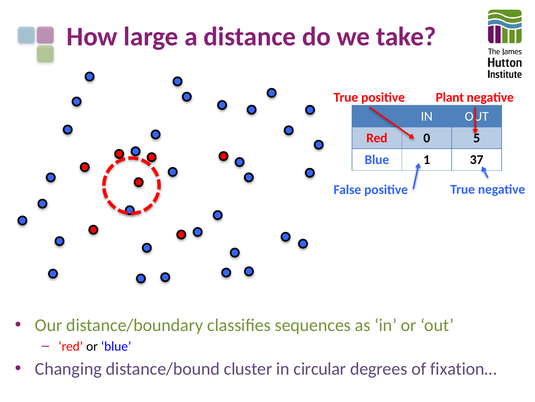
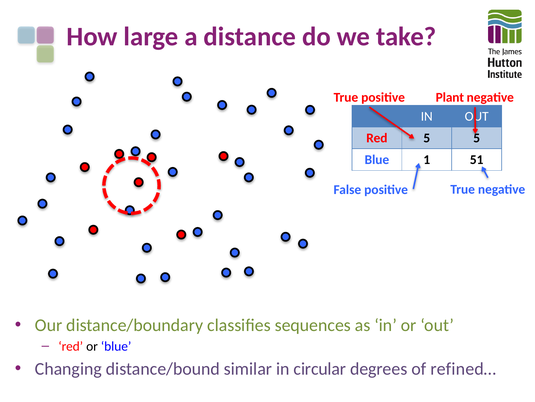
0: 0 -> 5 (427, 138)
37: 37 -> 51 (477, 159)
cluster: cluster -> similar (248, 368)
fixation…: fixation… -> refined… (463, 368)
